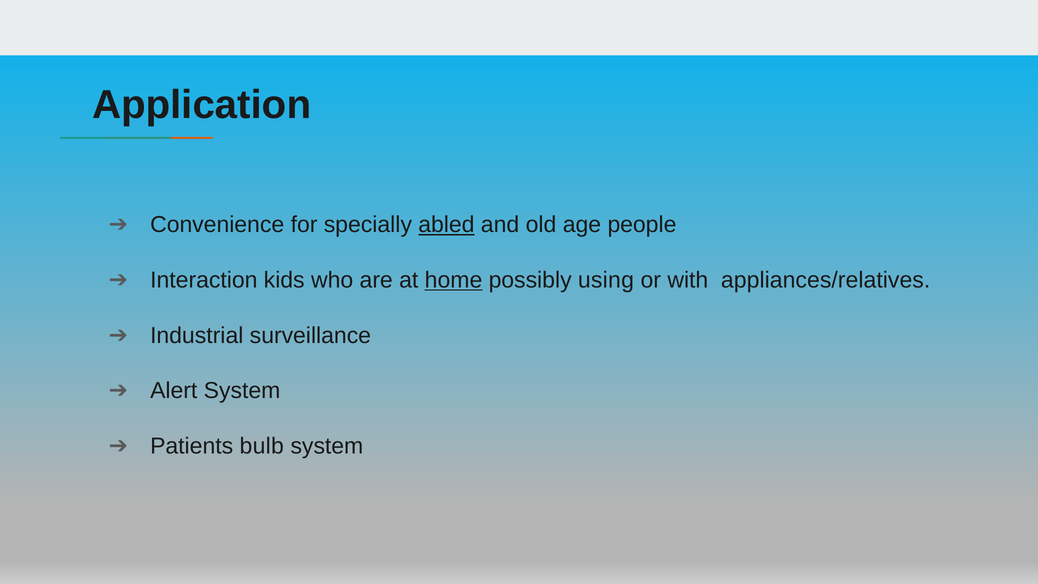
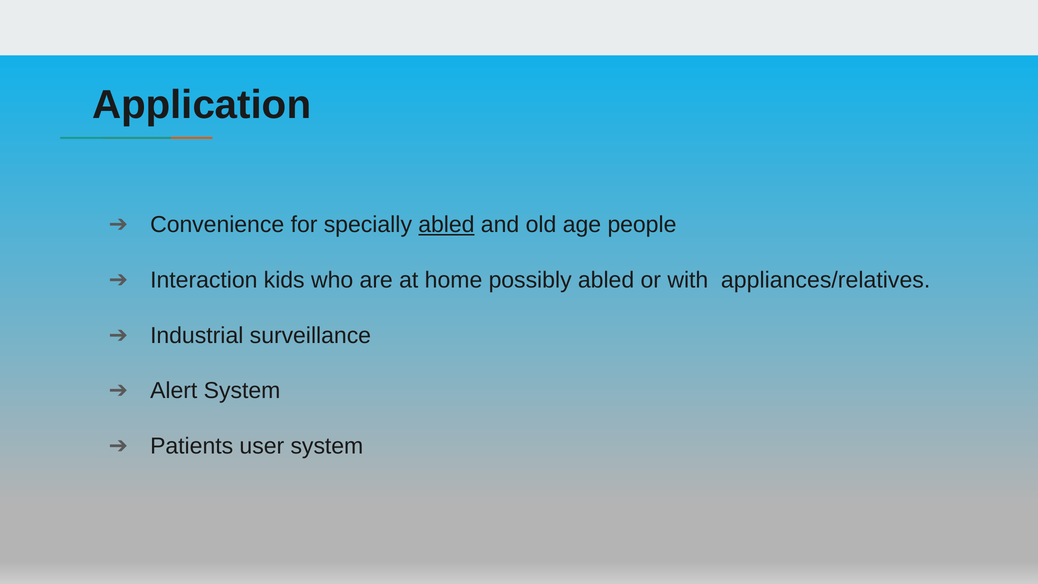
home underline: present -> none (454, 280)
possibly using: using -> abled (606, 280)
bulb: bulb -> user (262, 446)
